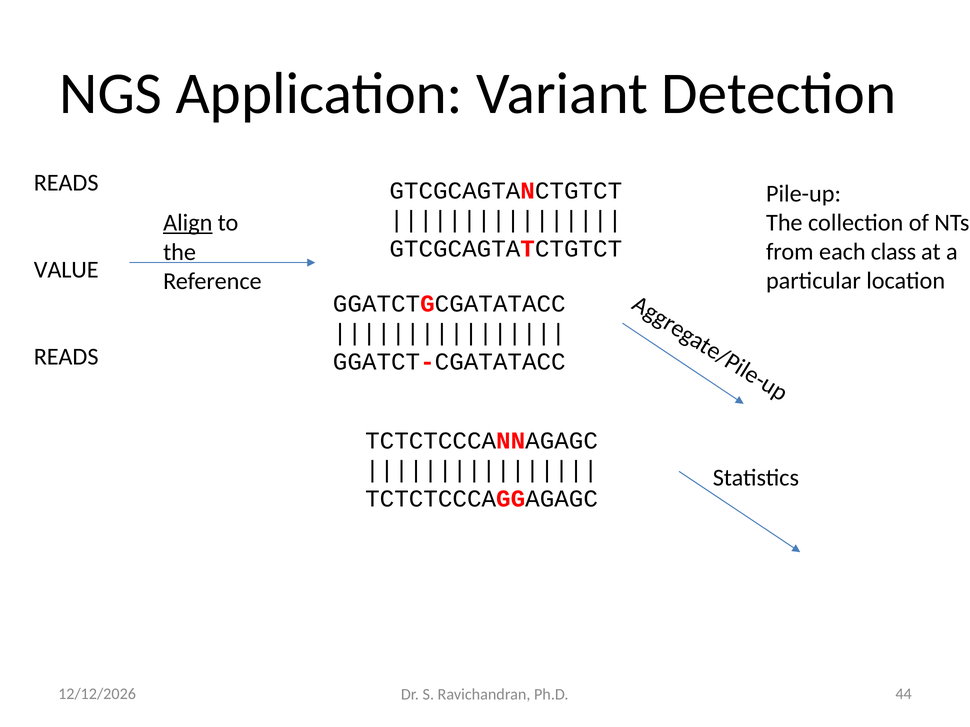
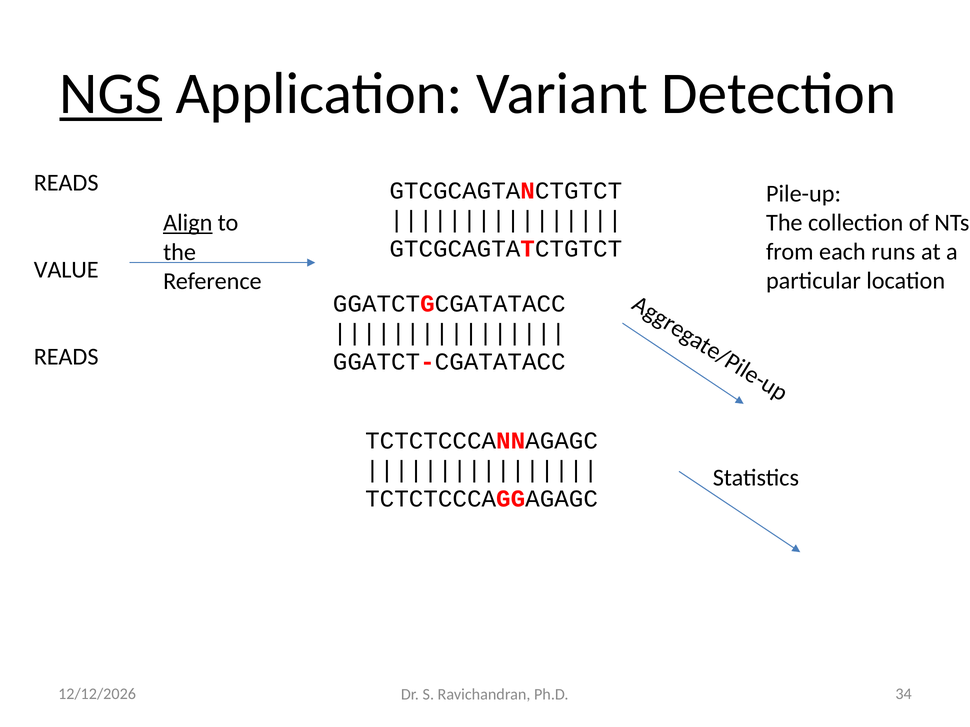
NGS underline: none -> present (111, 94)
class: class -> runs (893, 252)
44: 44 -> 34 (904, 695)
